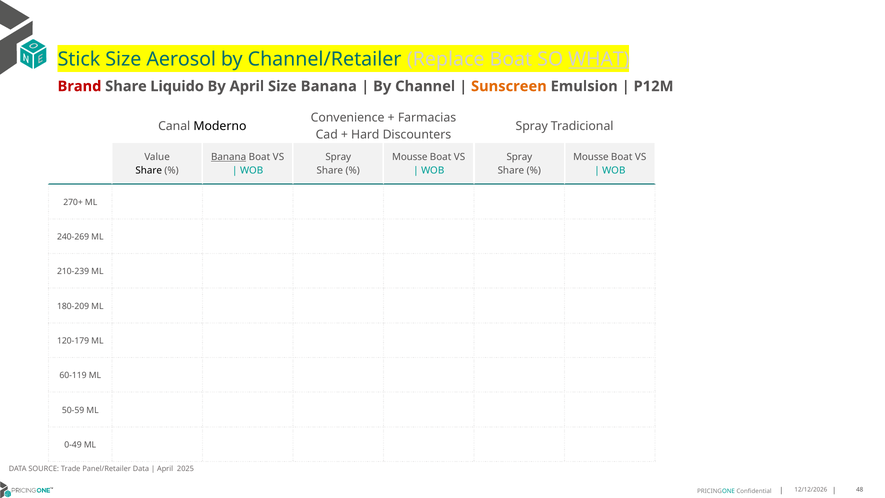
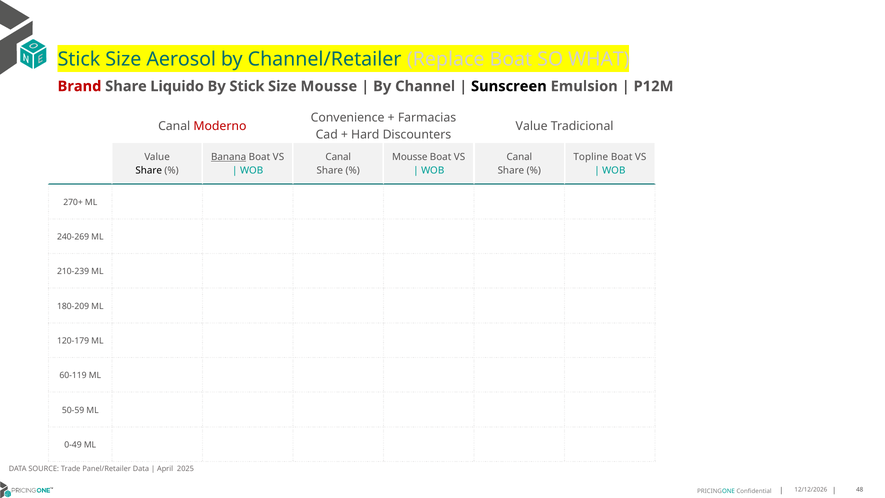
WHAT underline: present -> none (599, 59)
By April: April -> Stick (247, 86)
Size Banana: Banana -> Mousse (329, 86)
Sunscreen colour: orange -> black (509, 86)
Moderno colour: black -> red (220, 126)
Spray: Spray -> Value (532, 126)
Spray: Spray -> Canal (338, 157)
Spray: Spray -> Canal (519, 157)
Mousse: Mousse -> Topline (591, 157)
